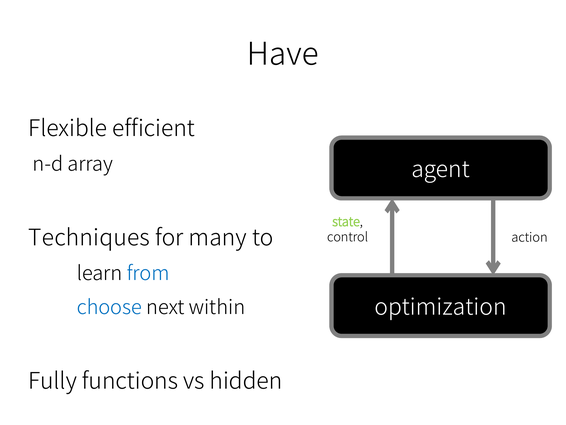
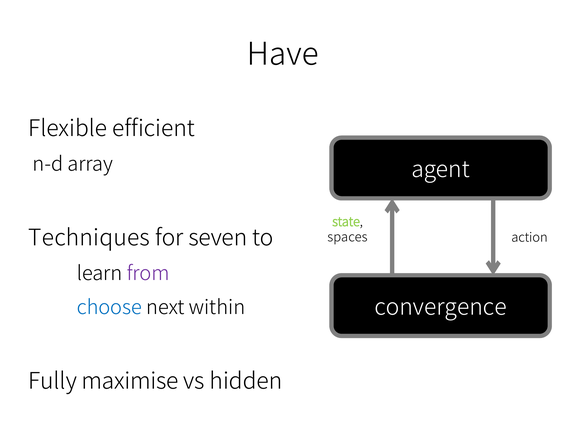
many: many -> seven (218, 238)
control: control -> spaces (348, 237)
from colour: blue -> purple (148, 273)
optimization: optimization -> convergence (441, 307)
functions: functions -> maximise (130, 381)
